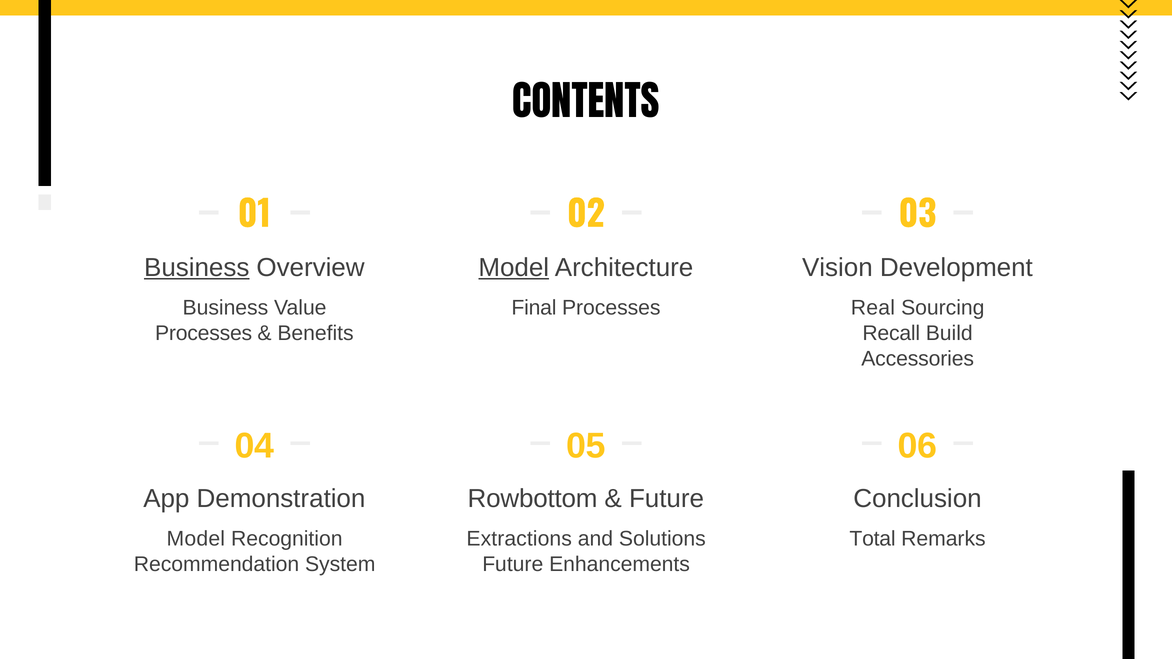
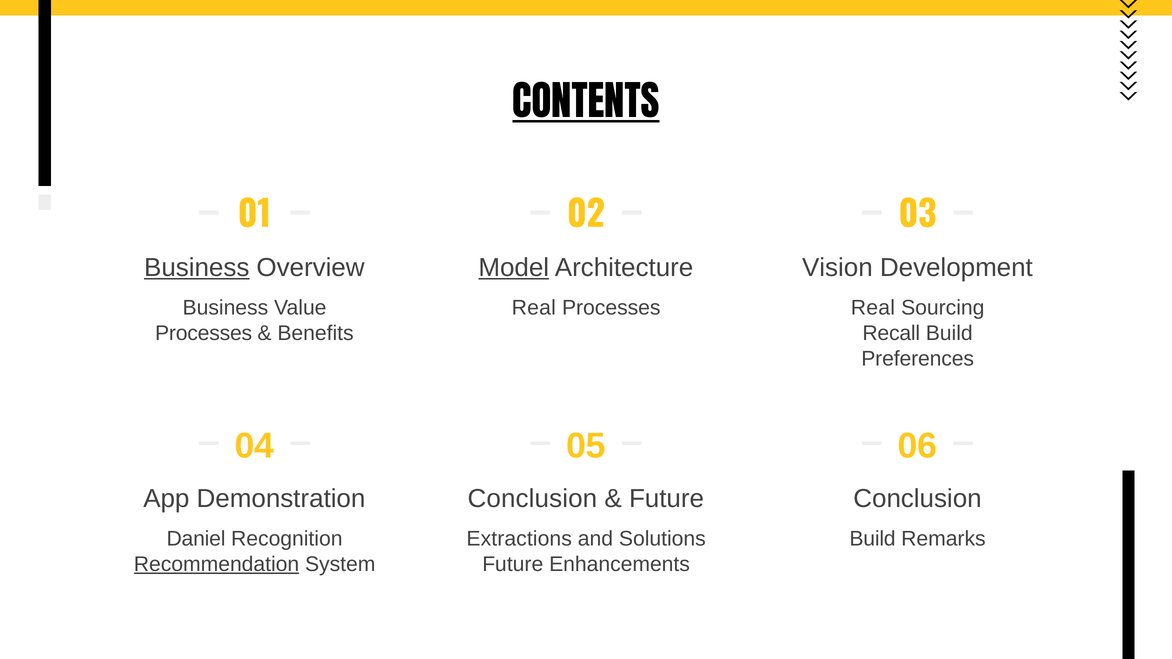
CONTENTS underline: none -> present (586, 104)
Final: Final -> Real (534, 308)
Accessories: Accessories -> Preferences (918, 359)
Rowbottom: Rowbottom -> Conclusion (532, 499)
Model: Model -> Daniel (196, 539)
Total: Total -> Build (873, 539)
Recommendation underline: none -> present (216, 564)
